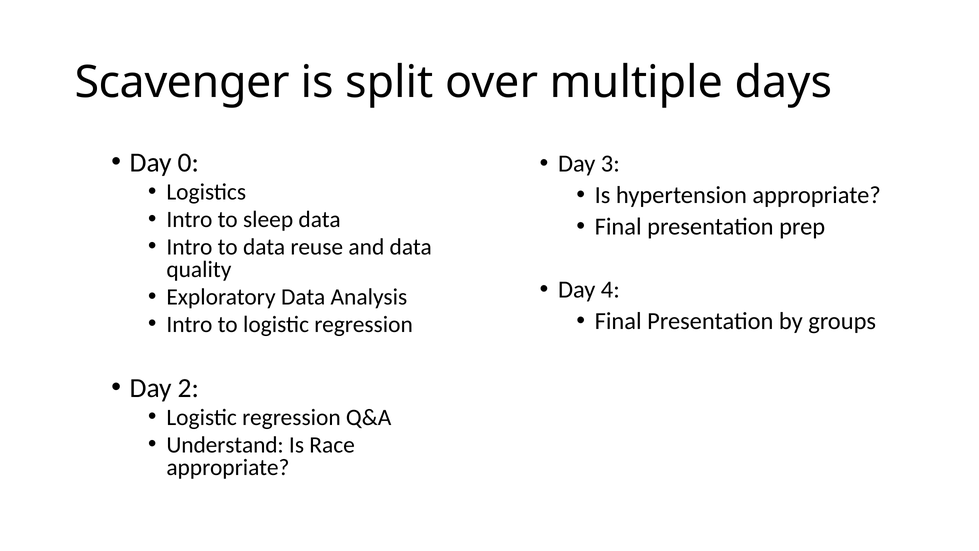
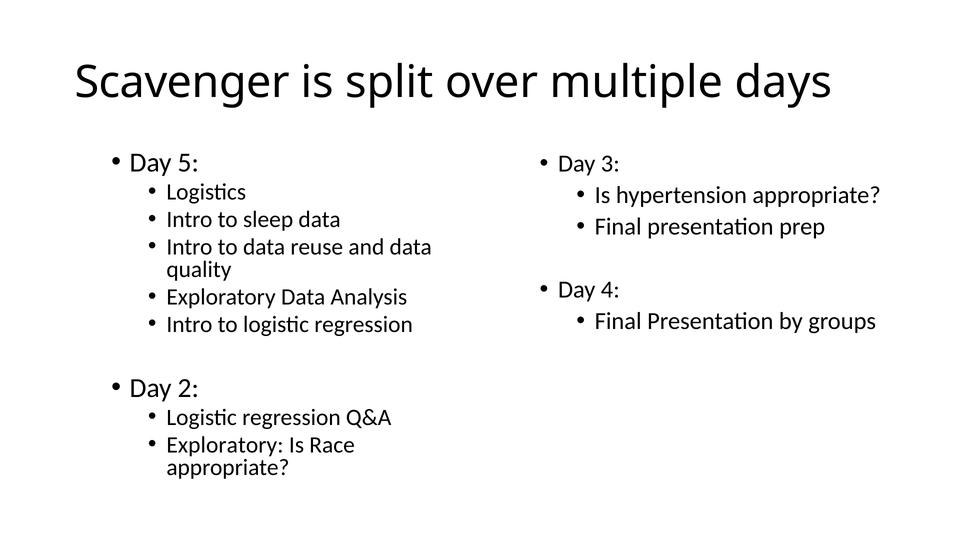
0: 0 -> 5 (189, 163)
Understand: Understand -> Exploratory (225, 445)
